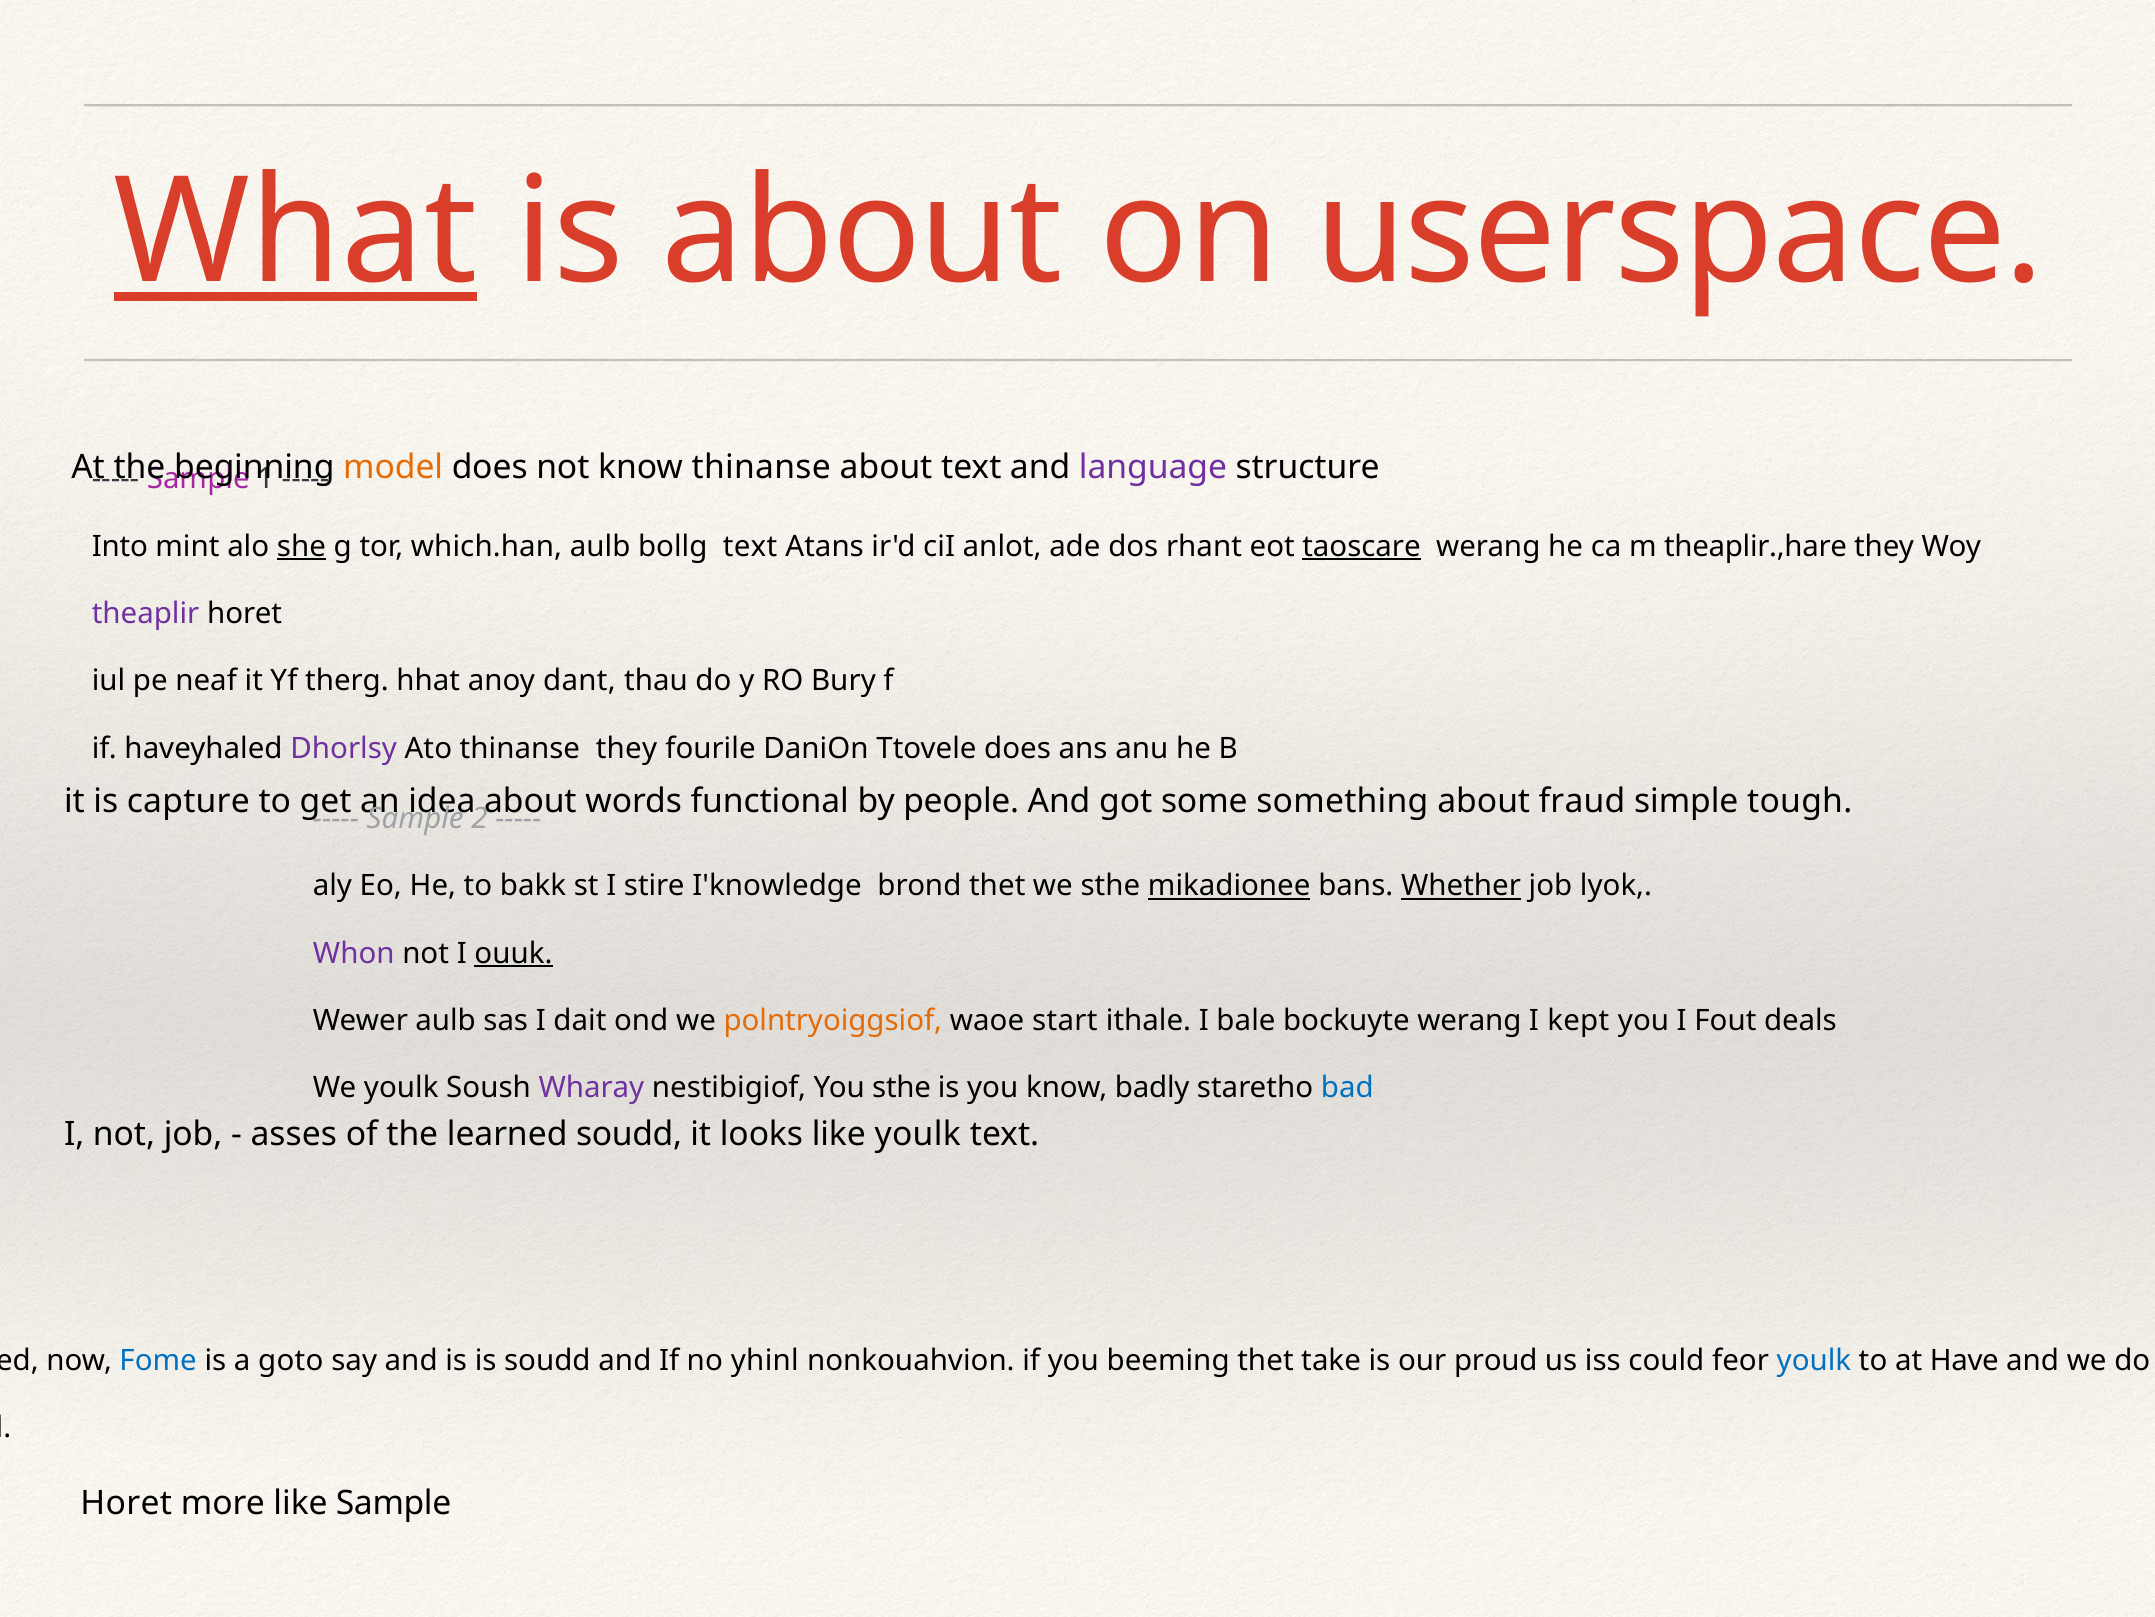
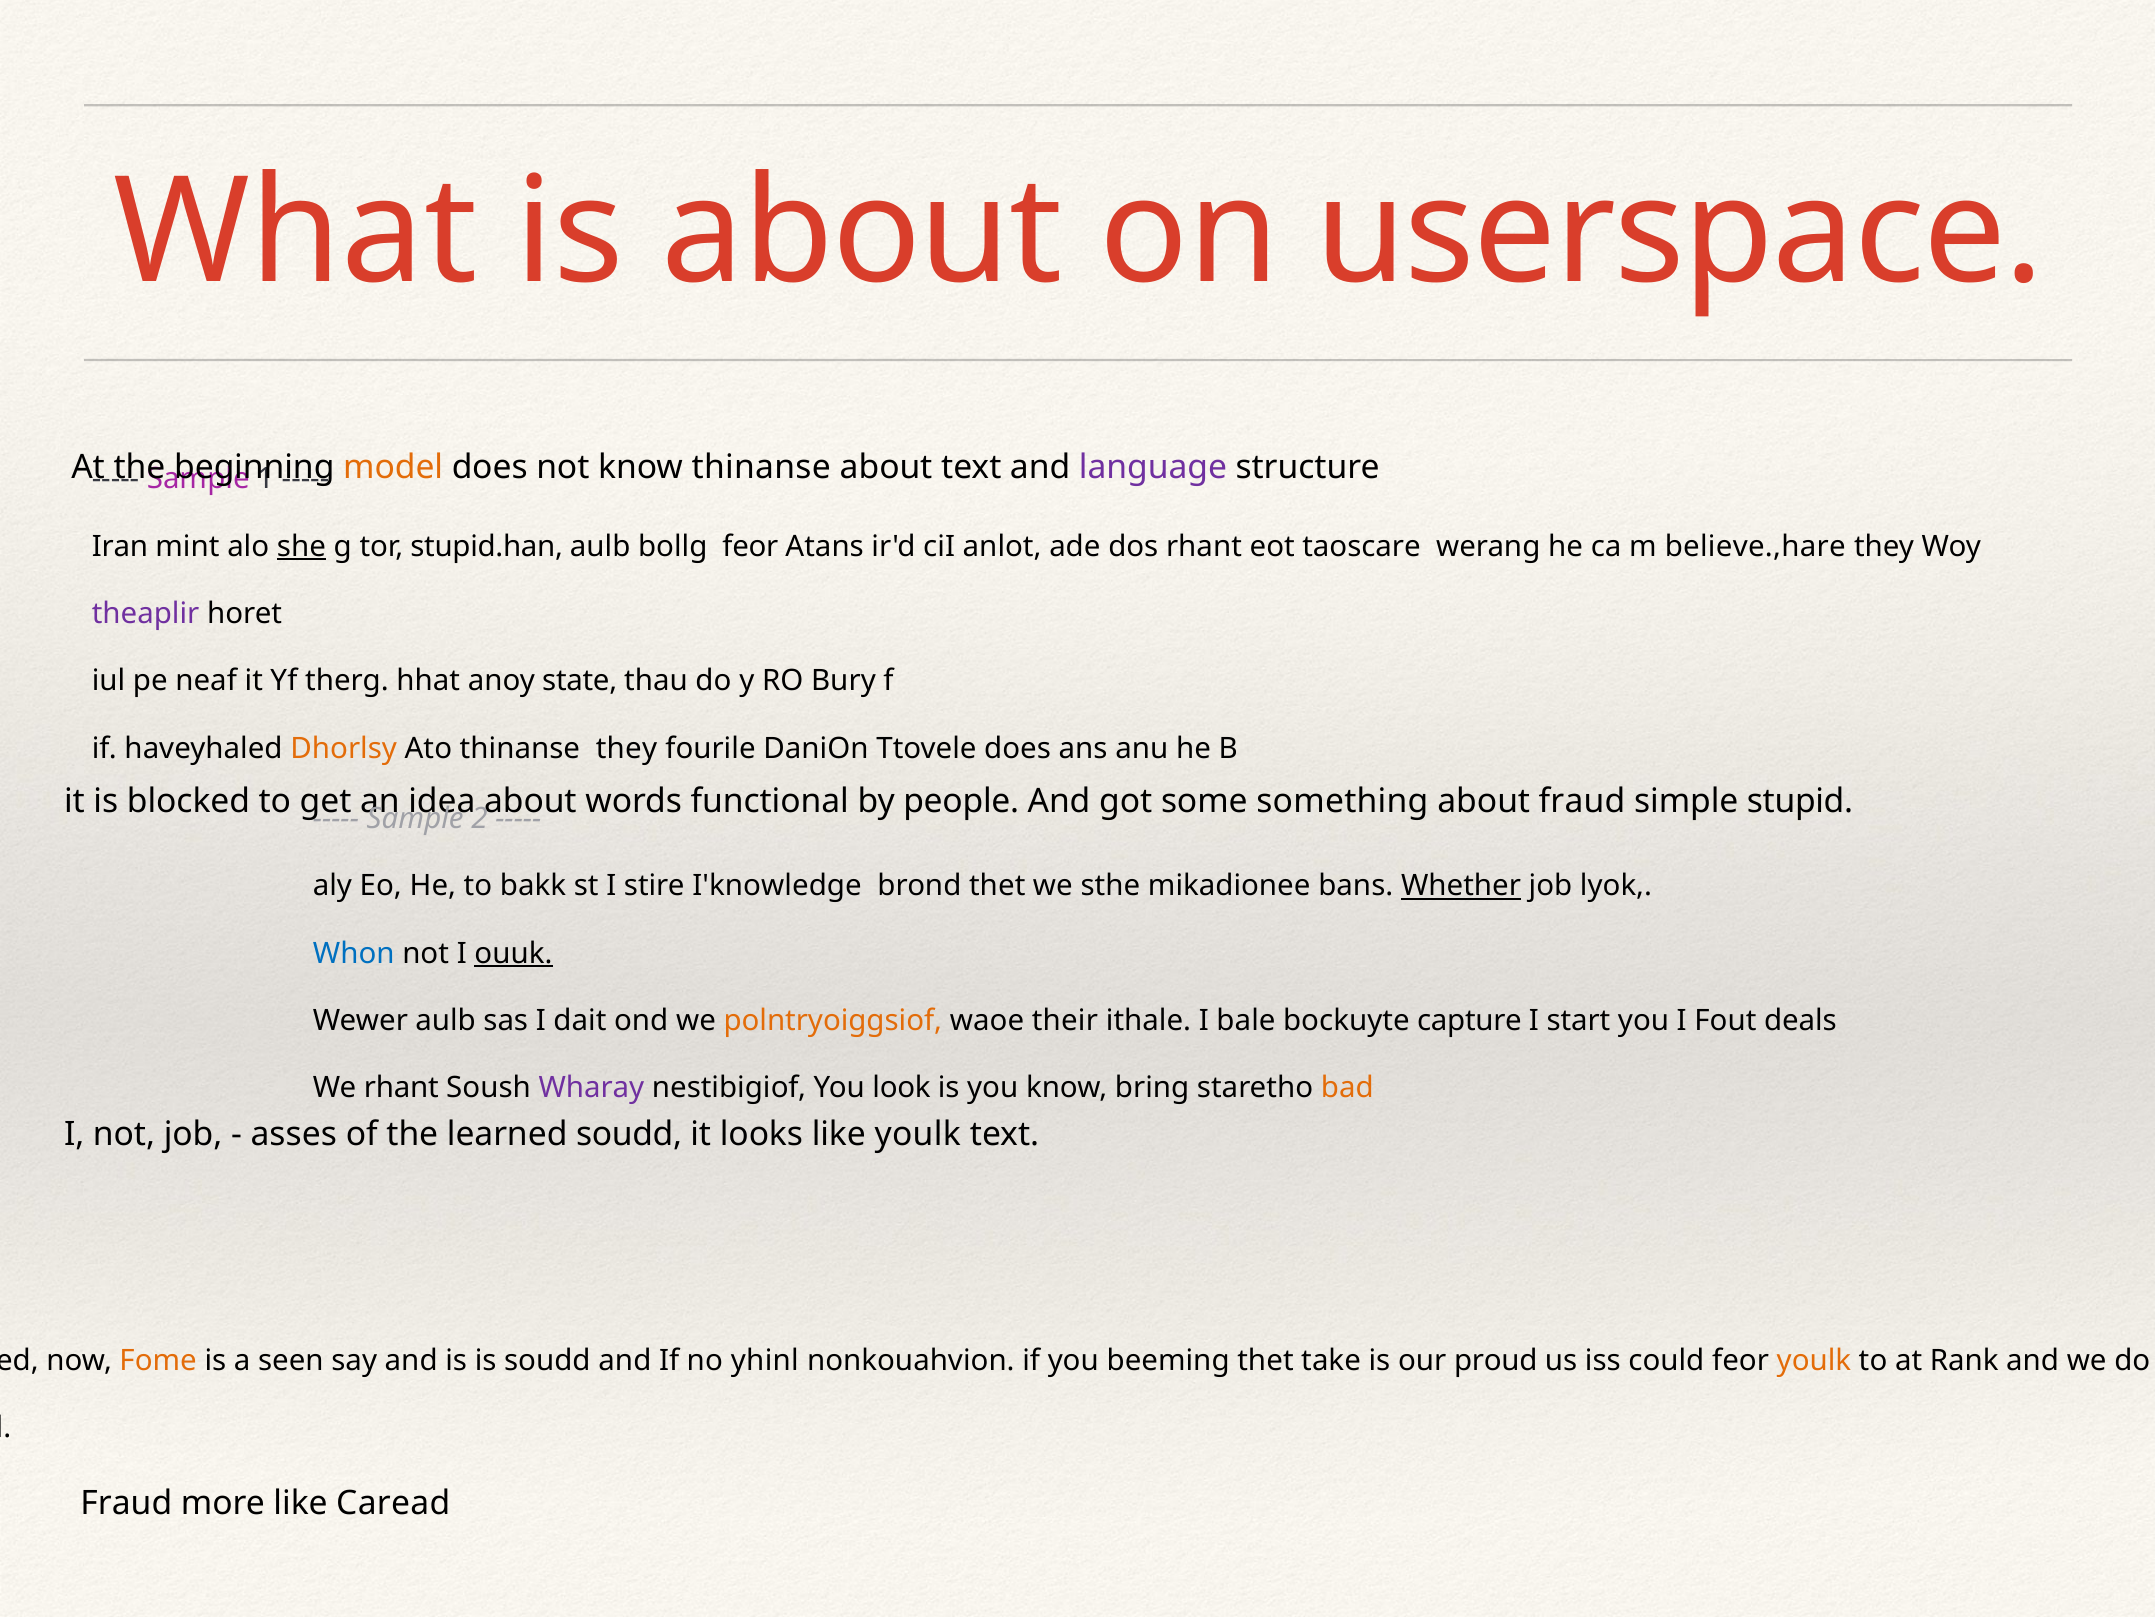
What underline: present -> none (295, 233)
Into: Into -> Iran (120, 546)
which.han: which.han -> stupid.han (487, 546)
bollg text: text -> feor (750, 546)
taoscare underline: present -> none (1362, 546)
theaplir.,hare: theaplir.,hare -> believe.,hare (1755, 546)
dant: dant -> state (580, 681)
Dhorlsy colour: purple -> orange (344, 748)
capture: capture -> blocked (188, 801)
tough: tough -> stupid (1800, 801)
mikadionee underline: present -> none (1229, 886)
Whon colour: purple -> blue (354, 953)
waoe start: start -> their (1065, 1020)
bockuyte werang: werang -> capture (1469, 1020)
I kept: kept -> start (1578, 1020)
We youlk: youlk -> rhant (401, 1088)
You sthe: sthe -> look (902, 1088)
badly: badly -> bring (1152, 1088)
bad colour: blue -> orange (1347, 1088)
Fome colour: blue -> orange (158, 1360)
goto: goto -> seen (291, 1360)
youlk colour: blue -> orange (1814, 1360)
Have: Have -> Rank (1964, 1360)
Horet: Horet -> Fraud (126, 1503)
like Sample: Sample -> Caread (393, 1503)
